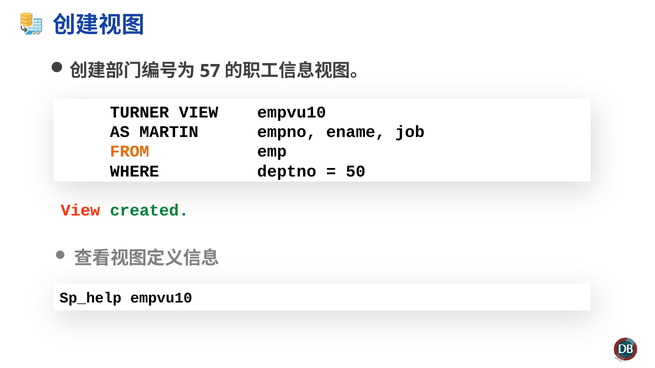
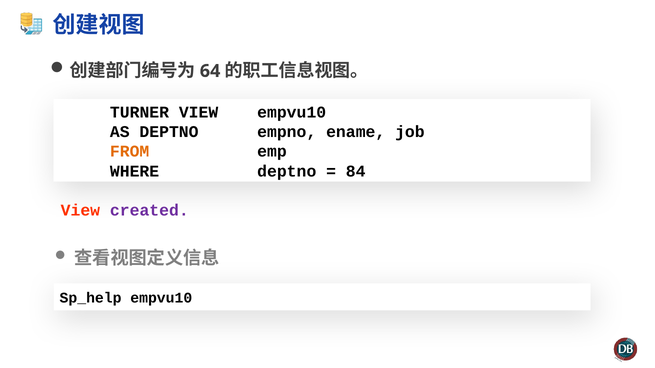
57: 57 -> 64 (210, 71)
AS MARTIN: MARTIN -> DEPTNO (169, 132)
50: 50 -> 84 (356, 171)
created colour: green -> purple (149, 211)
